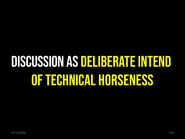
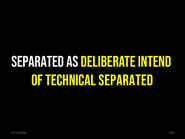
DISCUSSION: DISCUSSION -> SEPARATED (38, 62)
TECHNICAL HORSENESS: HORSENESS -> SEPARATED (126, 80)
